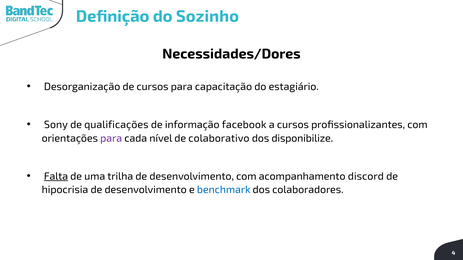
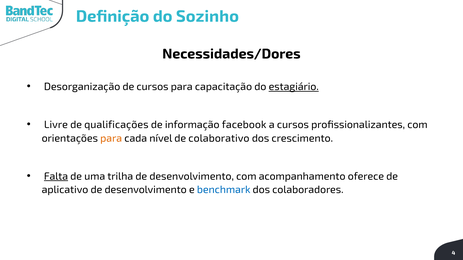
estagiário underline: none -> present (294, 87)
Sony: Sony -> Livre (56, 125)
para colour: purple -> orange (111, 138)
disponibilize: disponibilize -> crescimento (302, 138)
discord: discord -> oferece (366, 177)
hipocrisia: hipocrisia -> aplicativo (65, 190)
